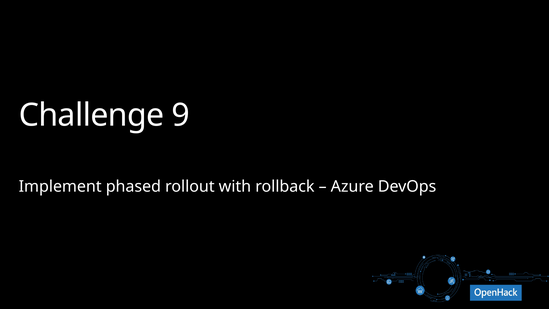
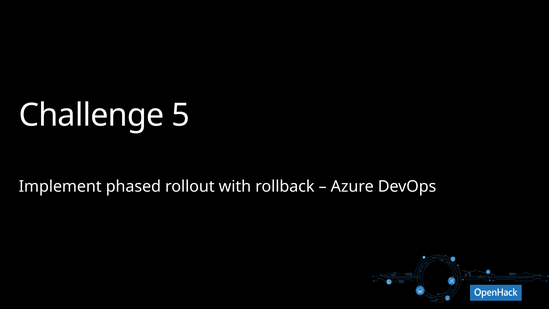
9: 9 -> 5 (181, 115)
